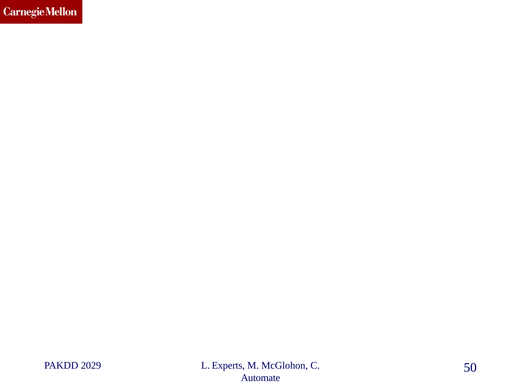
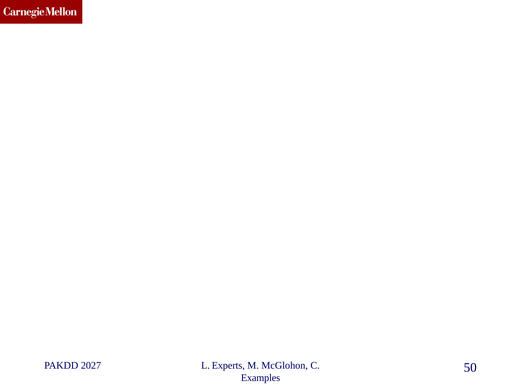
2029: 2029 -> 2027 (91, 365)
Automate: Automate -> Examples (261, 378)
